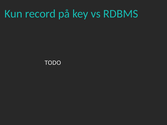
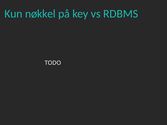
record: record -> nøkkel (40, 14)
